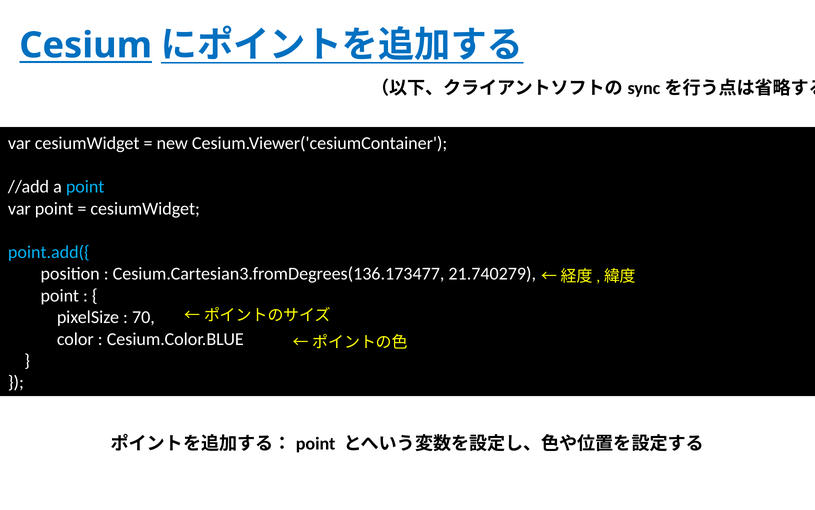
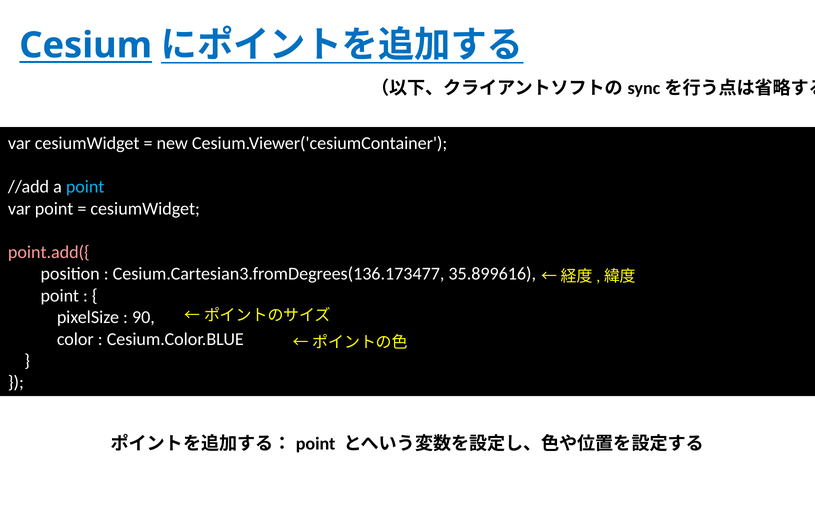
point.add({ colour: light blue -> pink (49, 252)
21.740279: 21.740279 -> 35.899616 (492, 273)
70: 70 -> 90 (143, 317)
